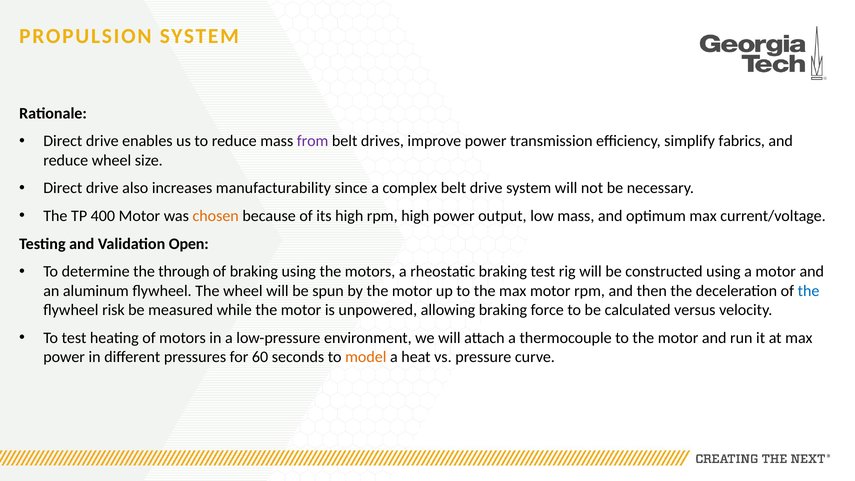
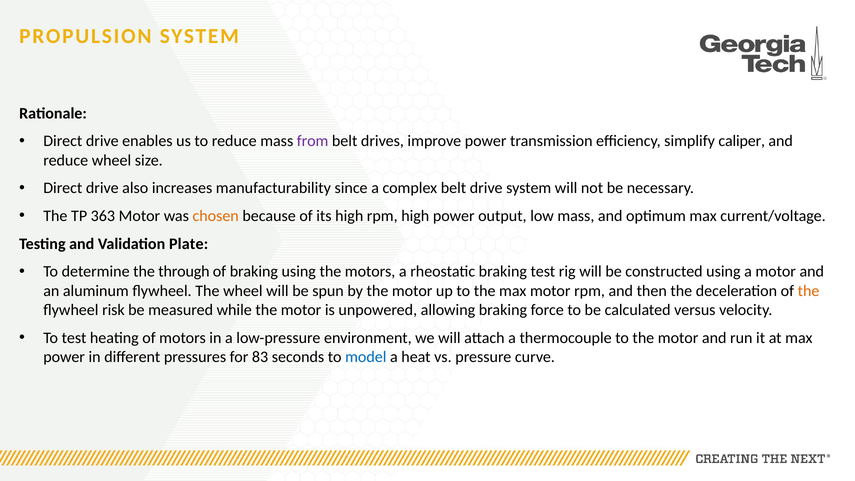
fabrics: fabrics -> caliper (742, 141)
400: 400 -> 363 (103, 216)
Open: Open -> Plate (189, 244)
the colour: blue -> orange (809, 291)
60: 60 -> 83 (260, 357)
model colour: orange -> blue (366, 357)
